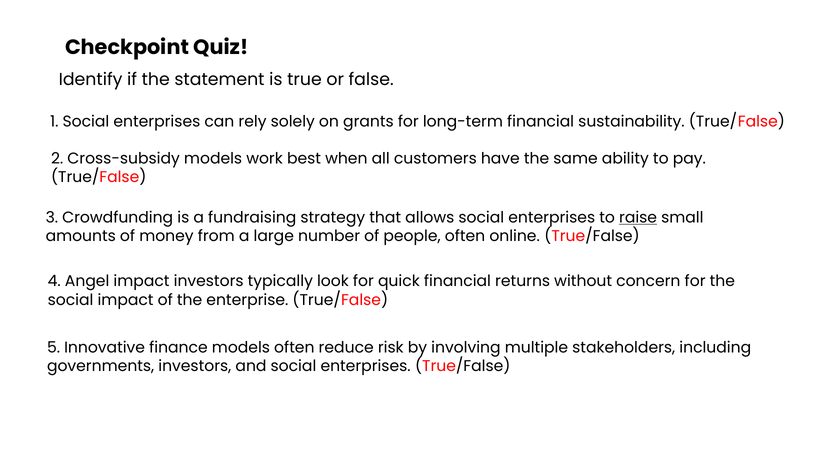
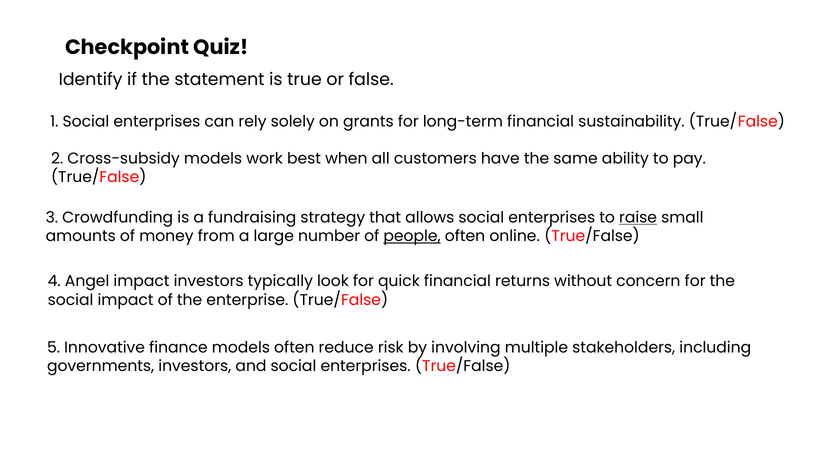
people underline: none -> present (412, 236)
